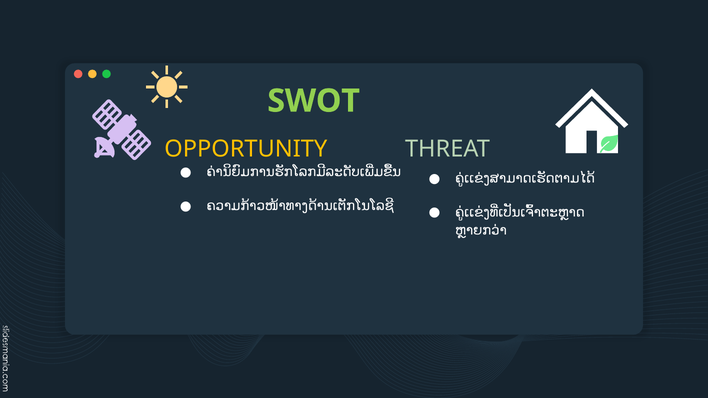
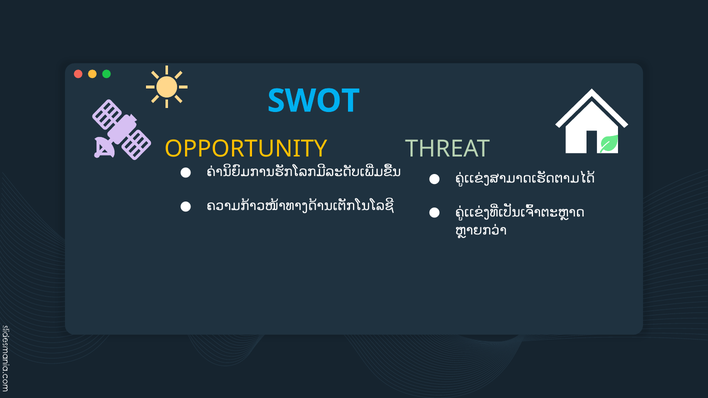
SWOT colour: light green -> light blue (314, 101)
